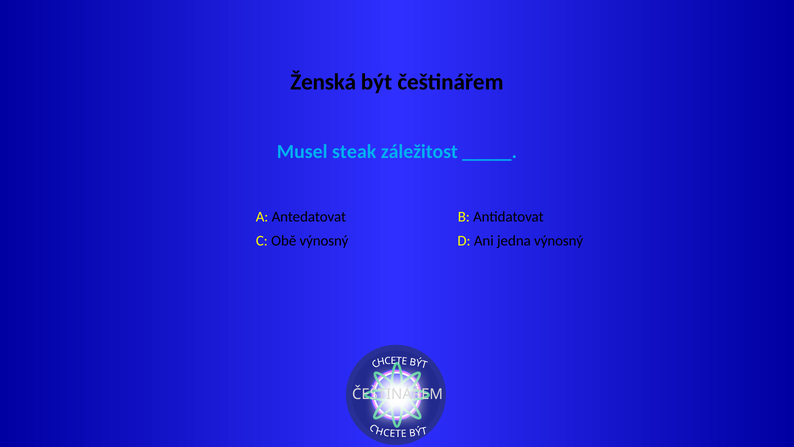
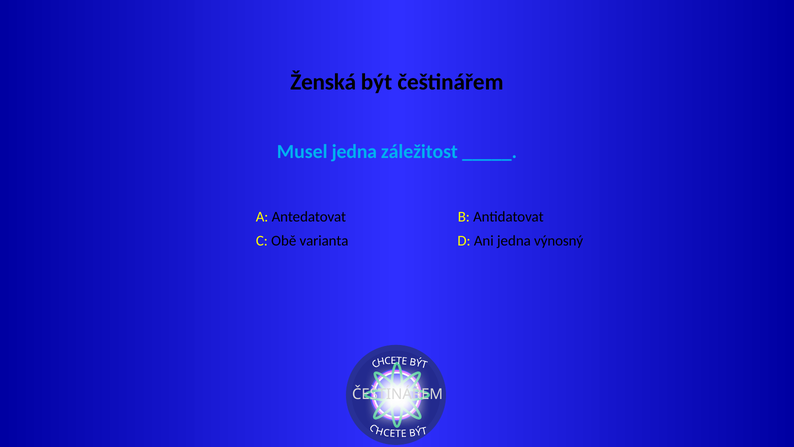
Musel steak: steak -> jedna (354, 152)
Obě výnosný: výnosný -> varianta (324, 241)
